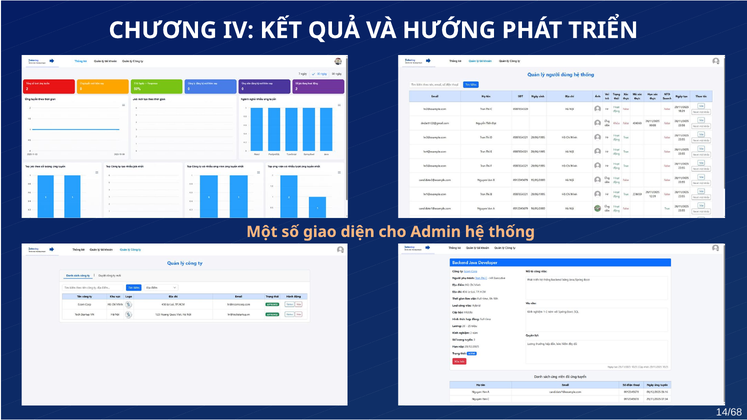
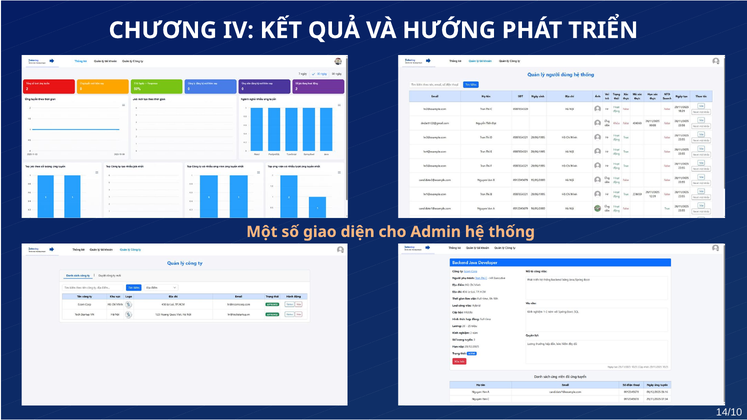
14/68: 14/68 -> 14/10 (729, 413)
